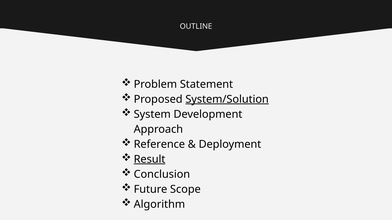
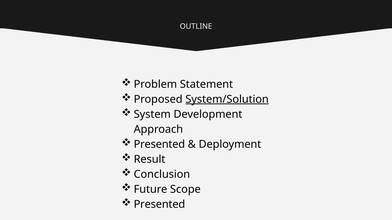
Reference: Reference -> Presented (159, 145)
Result underline: present -> none (150, 160)
Algorithm: Algorithm -> Presented (159, 205)
